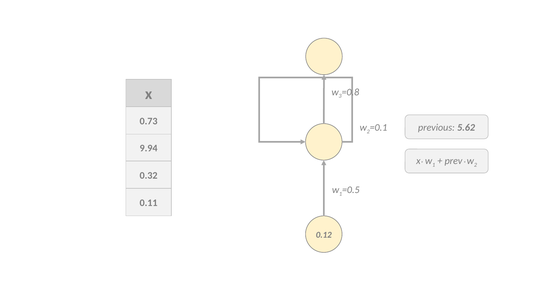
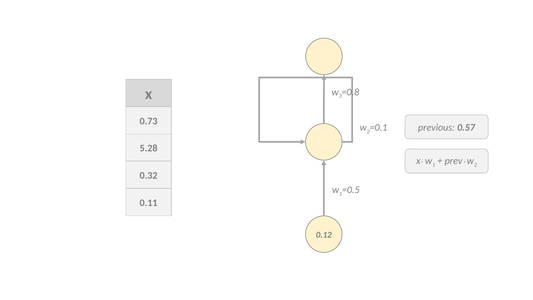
5.62: 5.62 -> 0.57 (466, 127)
9.94: 9.94 -> 5.28 (149, 148)
